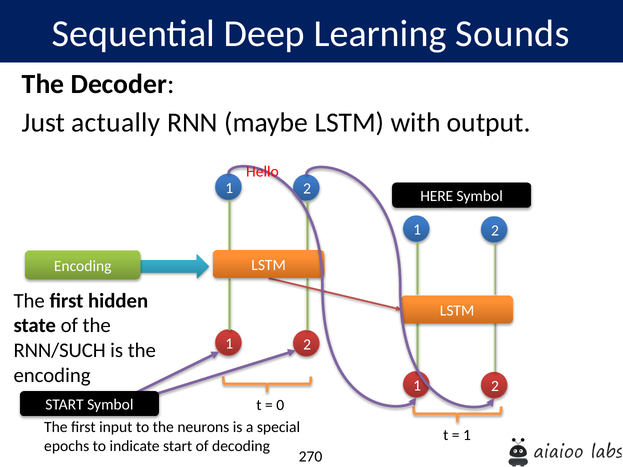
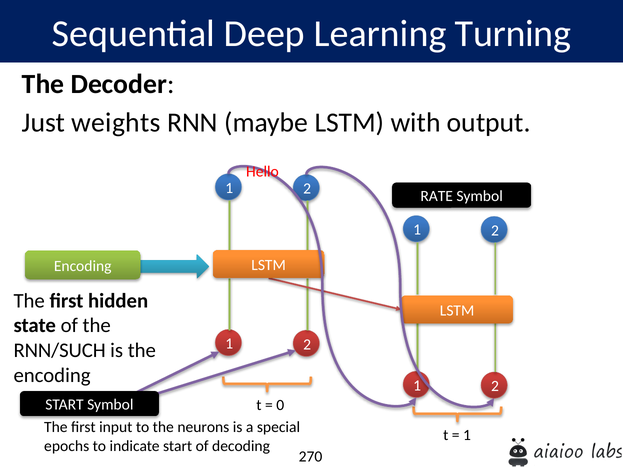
Sounds: Sounds -> Turning (513, 34)
actually: actually -> weights (116, 123)
HERE: HERE -> RATE (437, 196)
